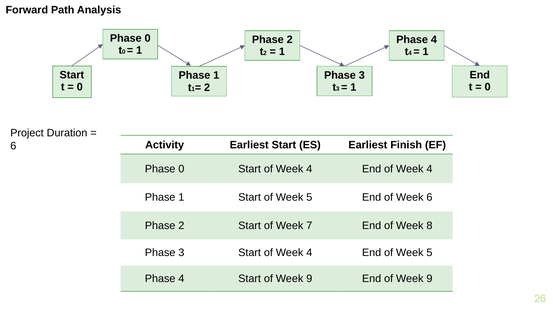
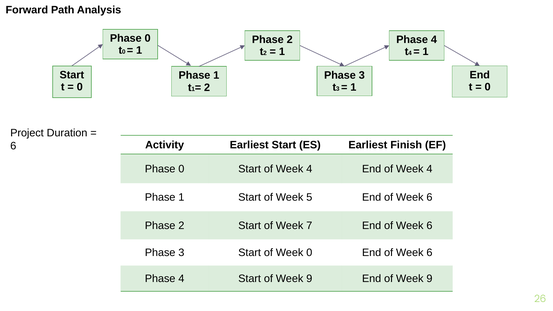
8: 8 -> 6 (429, 226)
4: 4 -> 0 (309, 253)
5: 5 -> 6 (429, 253)
